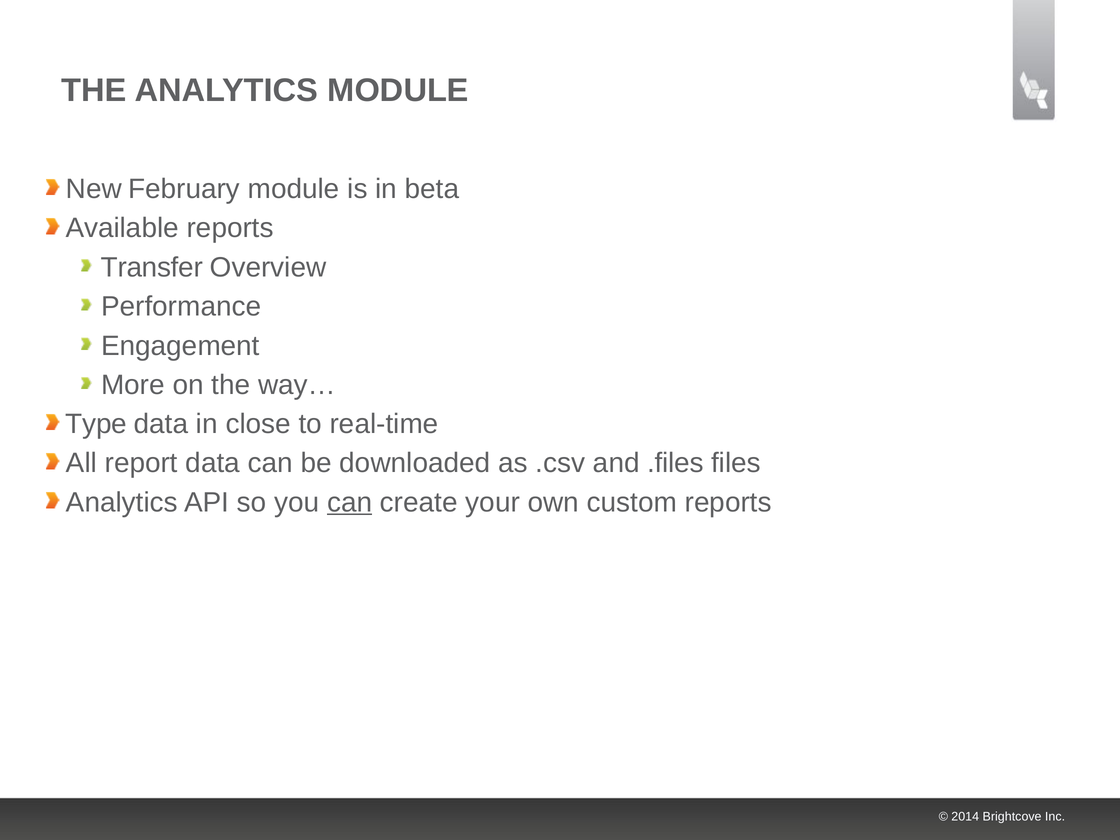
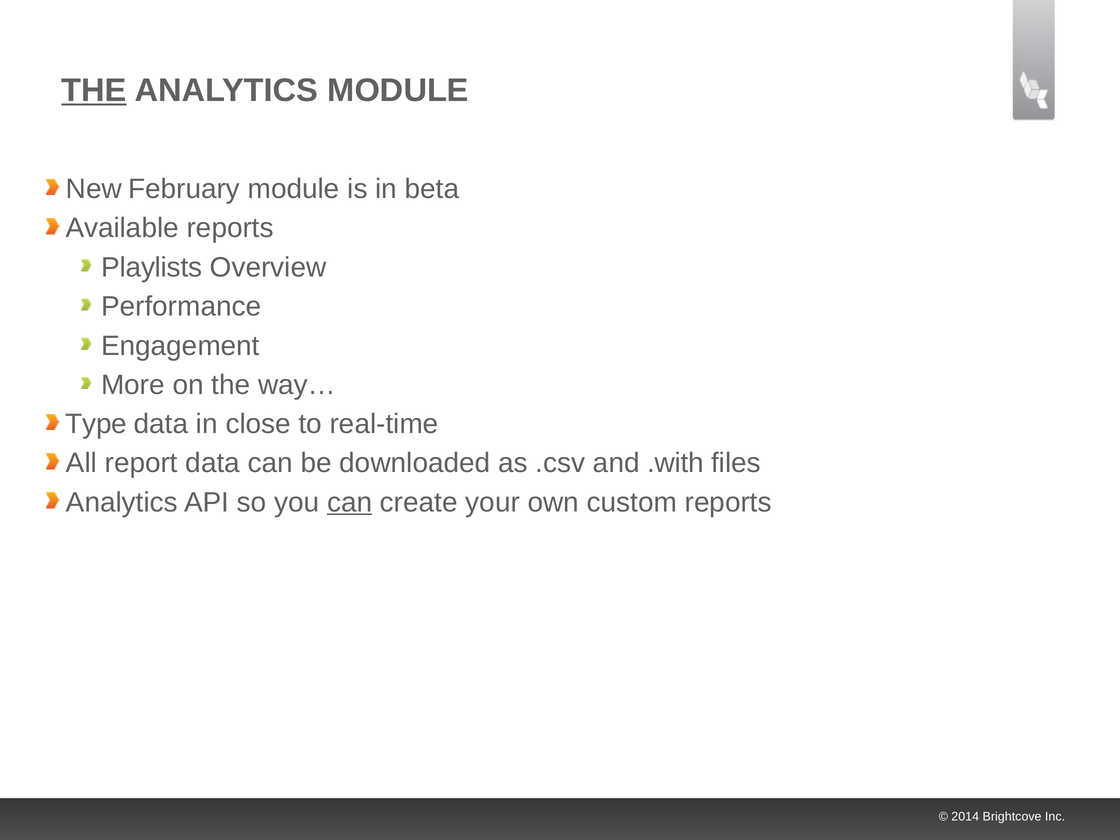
THE underline: none -> present (94, 91)
Transfer: Transfer -> Playlists (152, 267)
.files: .files -> .with (675, 463)
